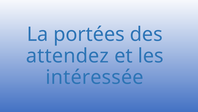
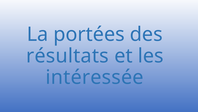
attendez: attendez -> résultats (67, 56)
